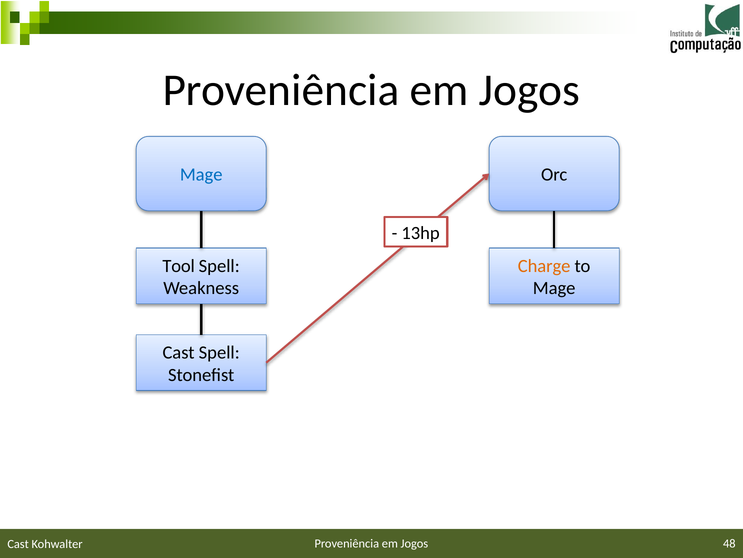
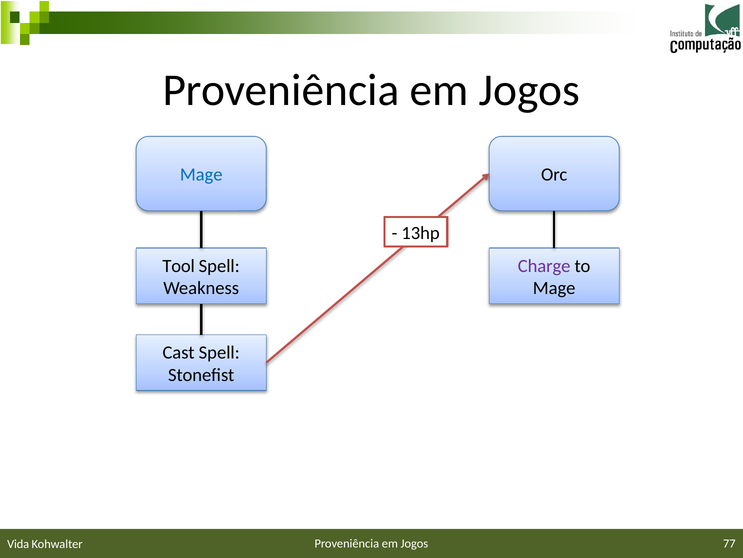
Charge colour: orange -> purple (544, 266)
48: 48 -> 77 (729, 543)
Cast: Cast -> Vida (18, 543)
